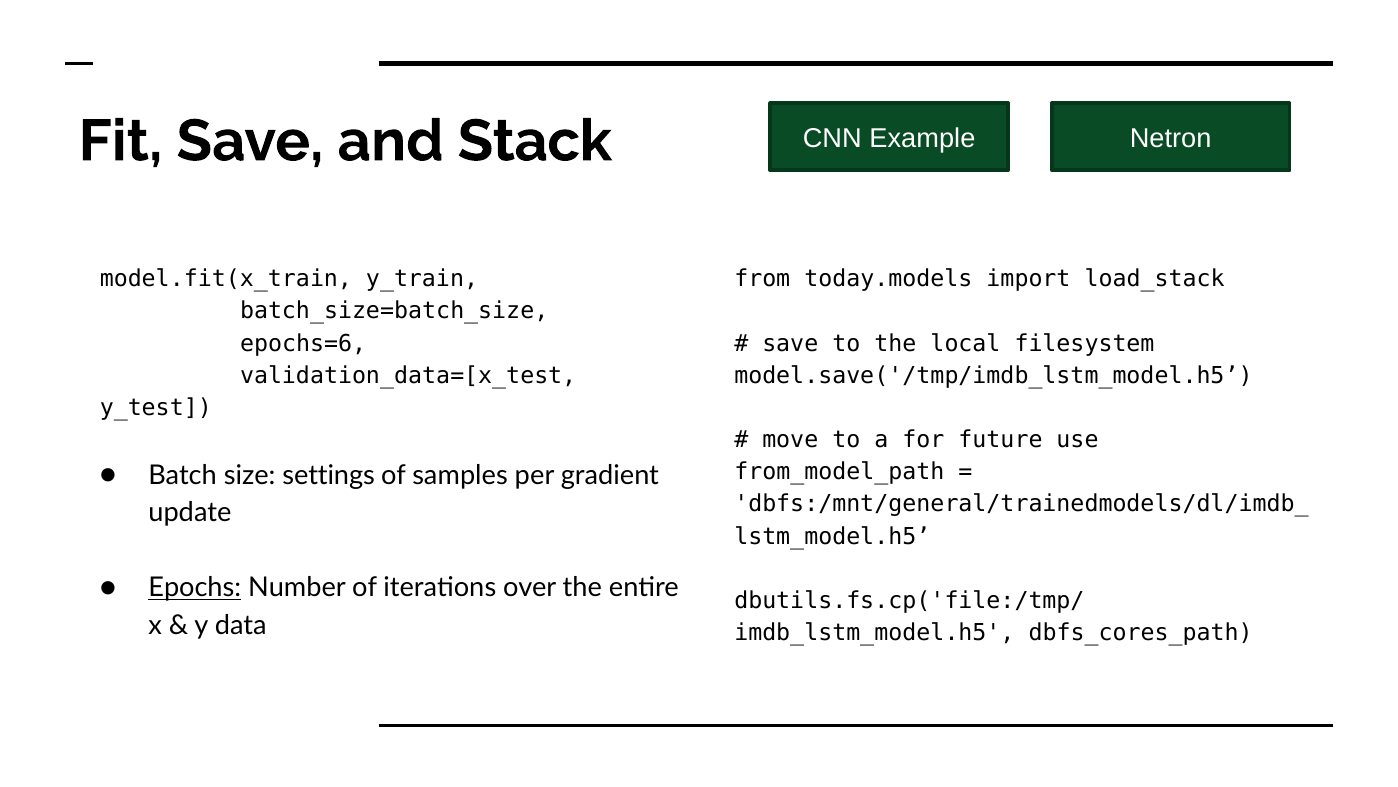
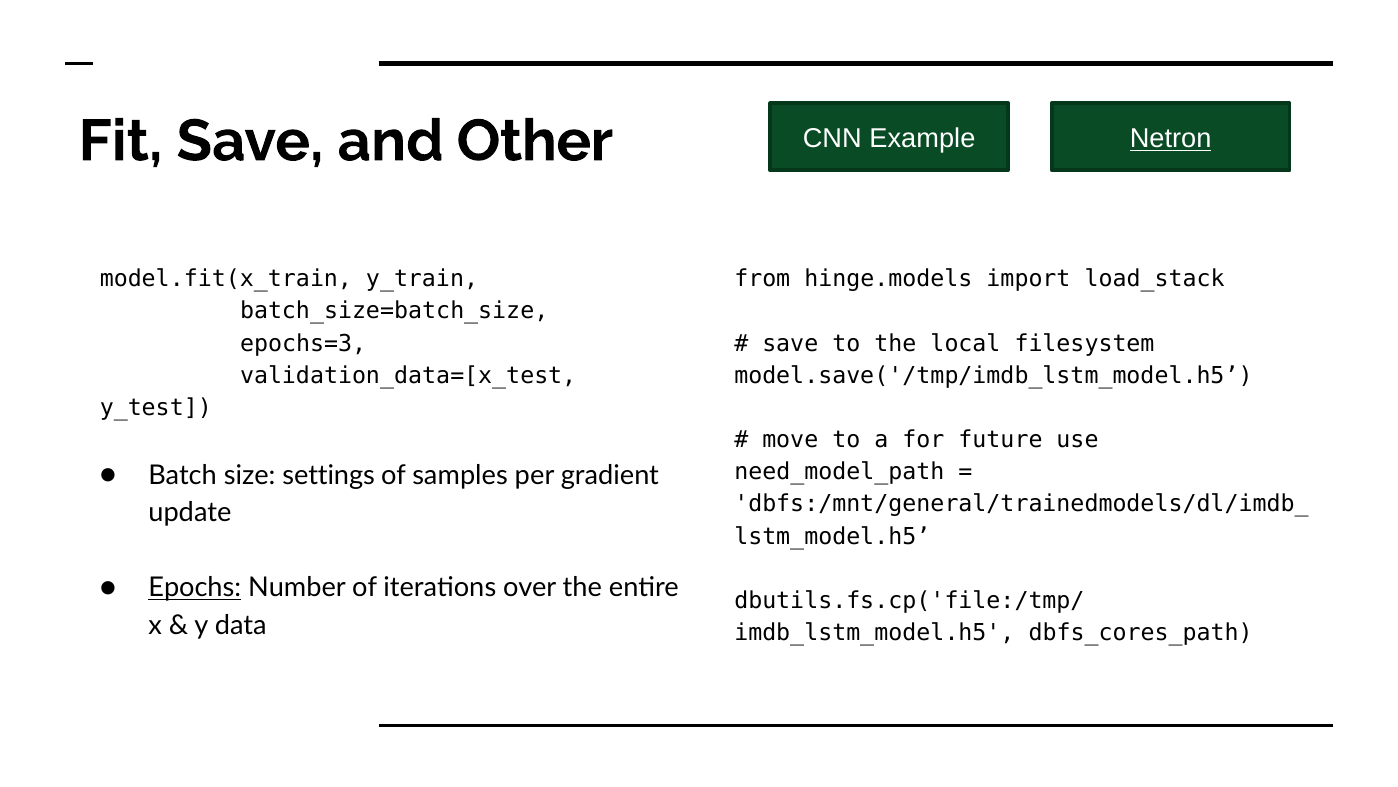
Stack: Stack -> Other (535, 141)
Netron underline: none -> present (1171, 139)
today.models: today.models -> hinge.models (888, 279)
epochs=6: epochs=6 -> epochs=3 (303, 343)
from_model_path: from_model_path -> need_model_path (839, 472)
